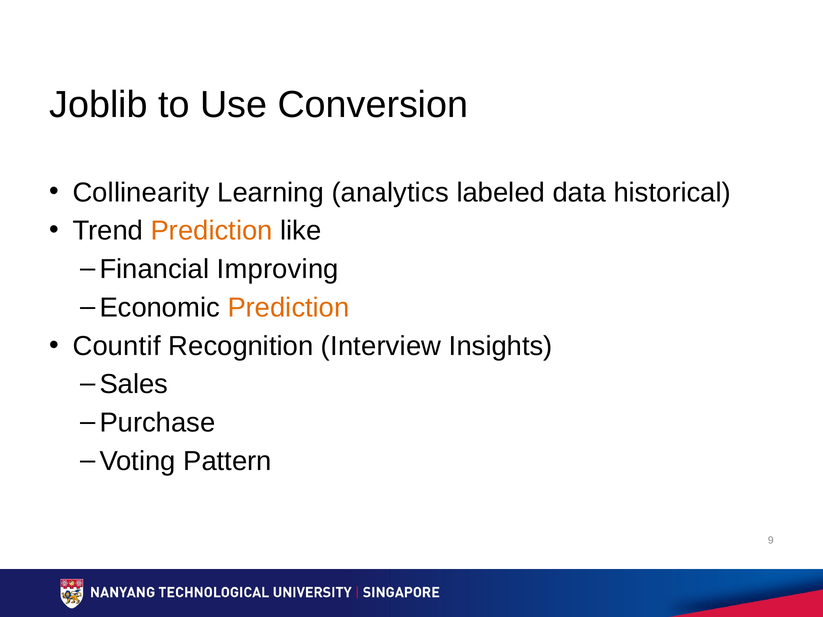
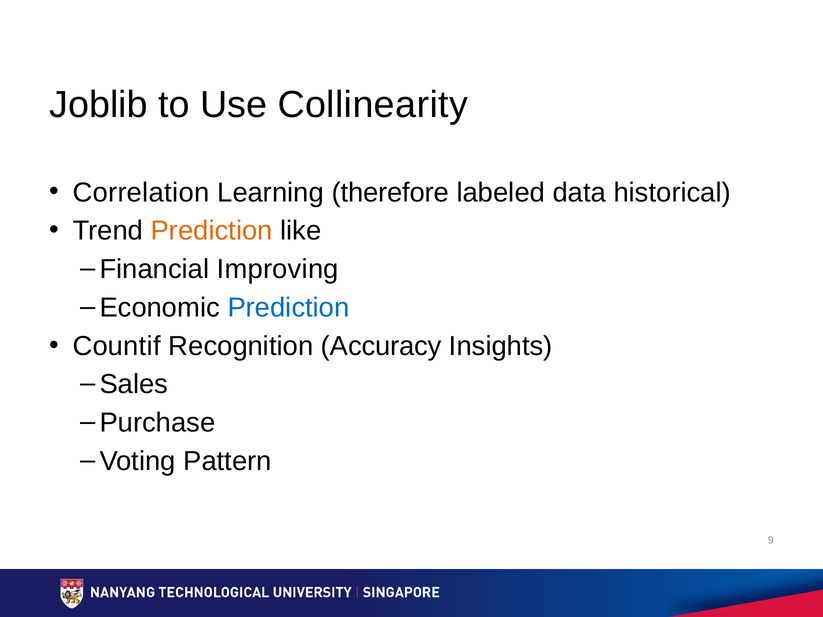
Conversion: Conversion -> Collinearity (373, 105)
Collinearity: Collinearity -> Correlation (141, 193)
analytics: analytics -> therefore (390, 193)
Prediction colour: orange -> blue (289, 308)
Interview: Interview -> Accuracy (381, 346)
